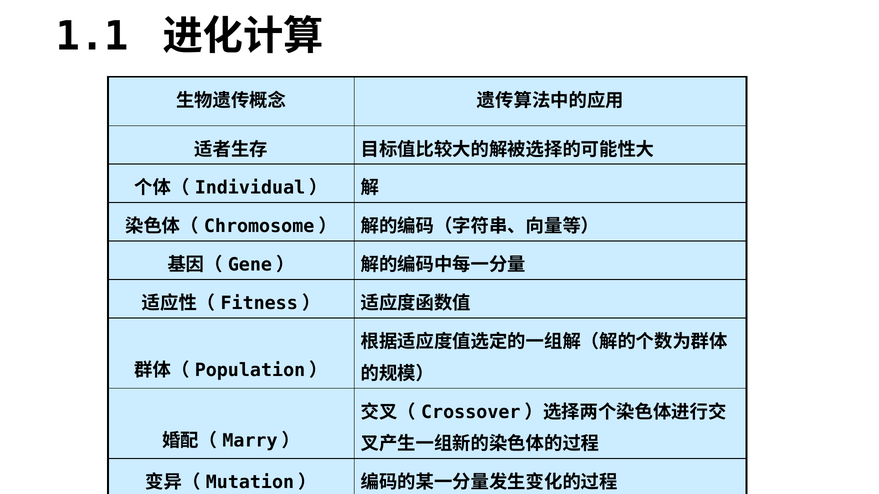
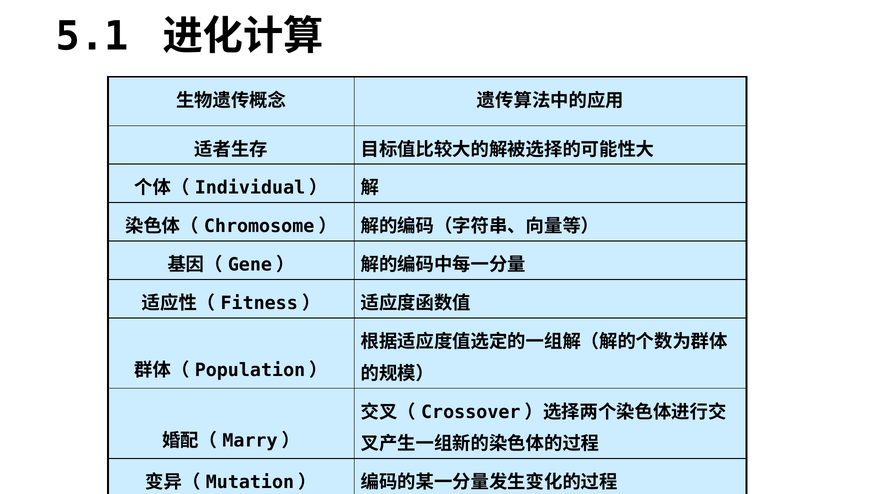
1.1: 1.1 -> 5.1 (92, 36)
